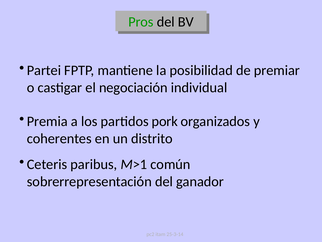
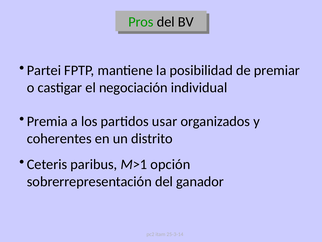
pork: pork -> usar (165, 121)
común: común -> opción (170, 164)
